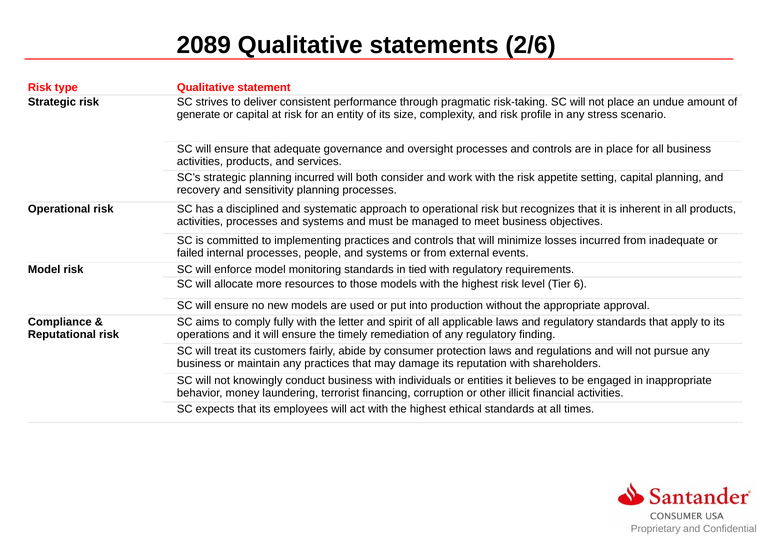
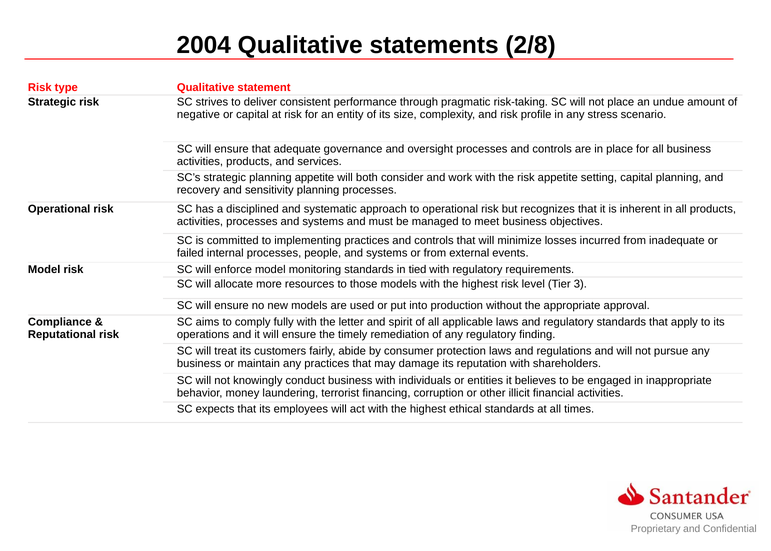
2089: 2089 -> 2004 (204, 45)
2/6: 2/6 -> 2/8 (531, 45)
generate: generate -> negative (198, 114)
planning incurred: incurred -> appetite (314, 178)
6: 6 -> 3 (580, 284)
